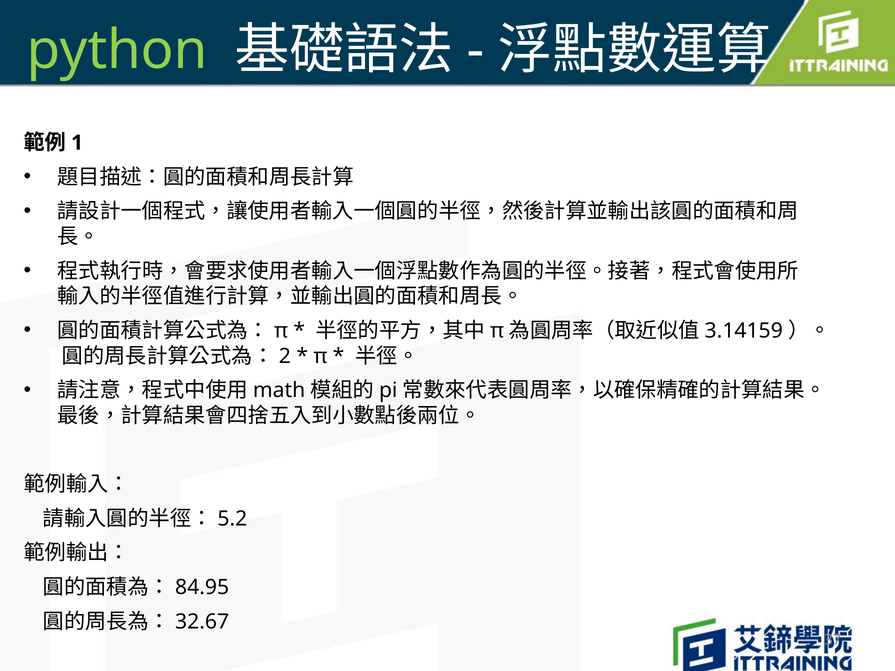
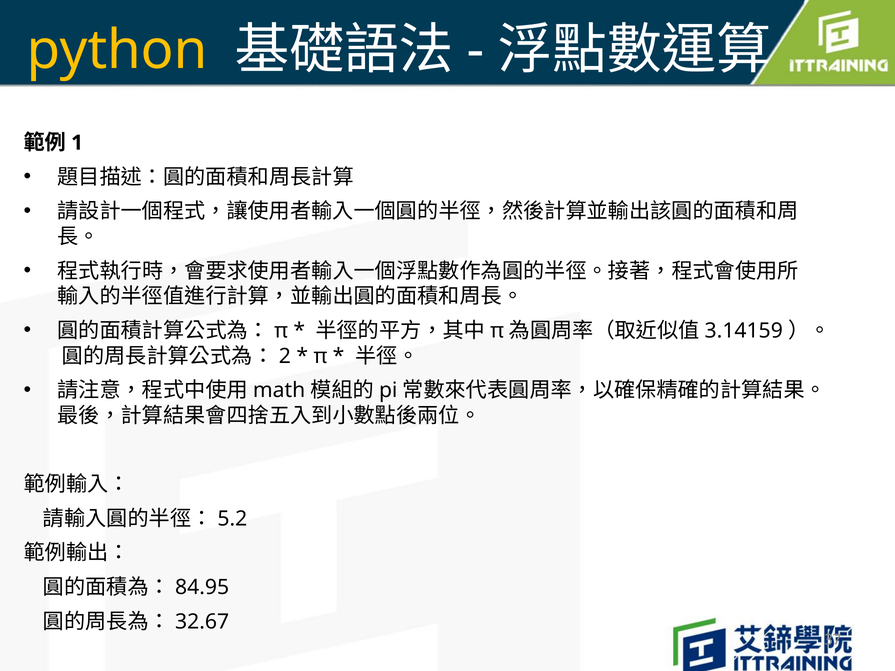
python colour: light green -> yellow (117, 50)
